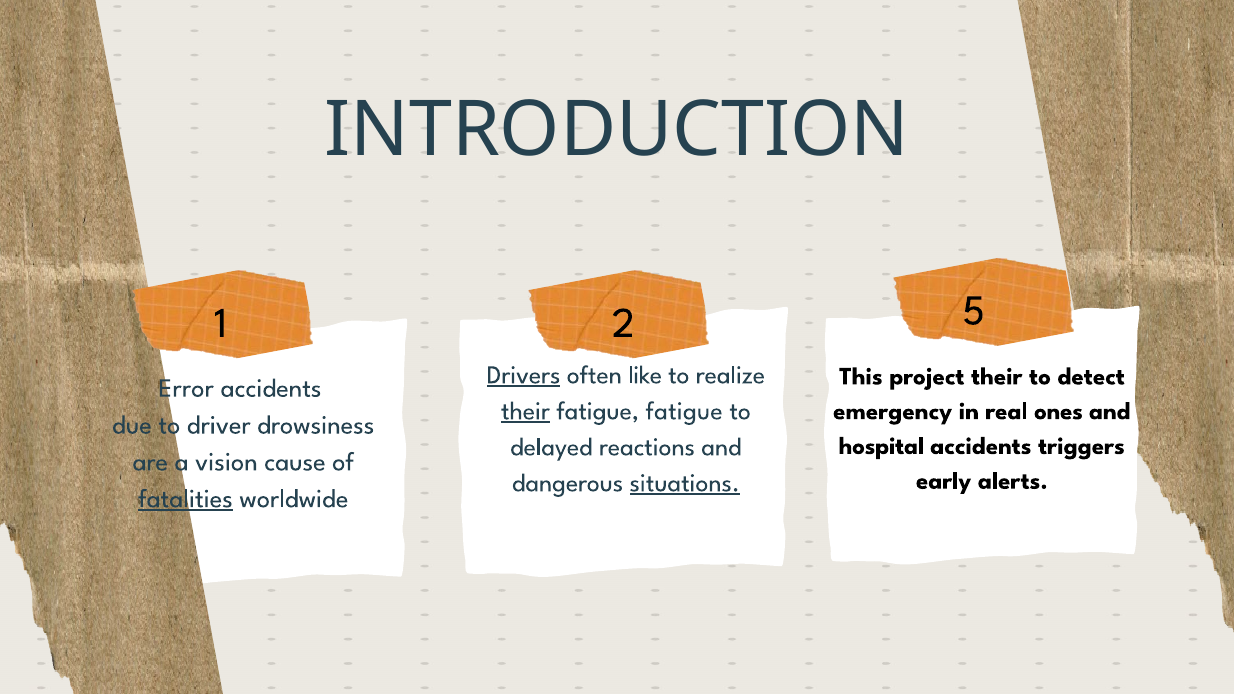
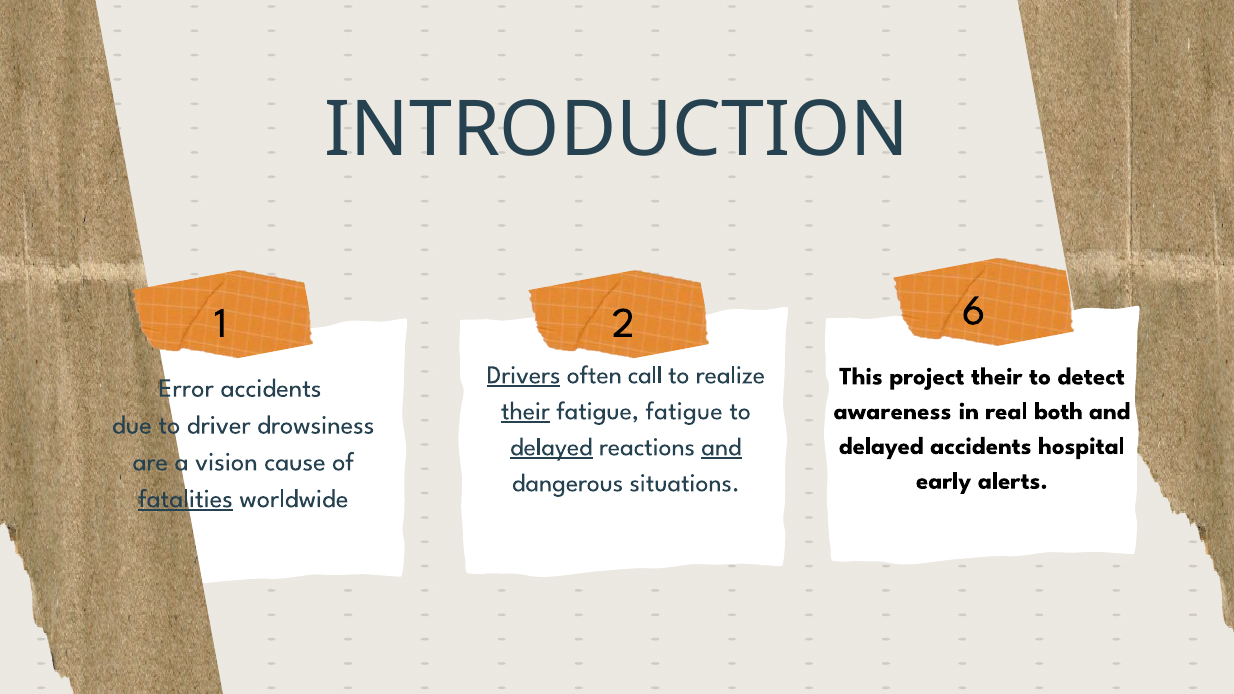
5: 5 -> 6 (974, 310)
like: like -> call (645, 375)
emergency: emergency -> awareness (893, 411)
ones: ones -> both (1059, 411)
hospital: hospital -> delayed (881, 446)
triggers: triggers -> hospital (1082, 446)
delayed underline: none -> present (551, 447)
and underline: none -> present (721, 447)
situations underline: present -> none (685, 483)
